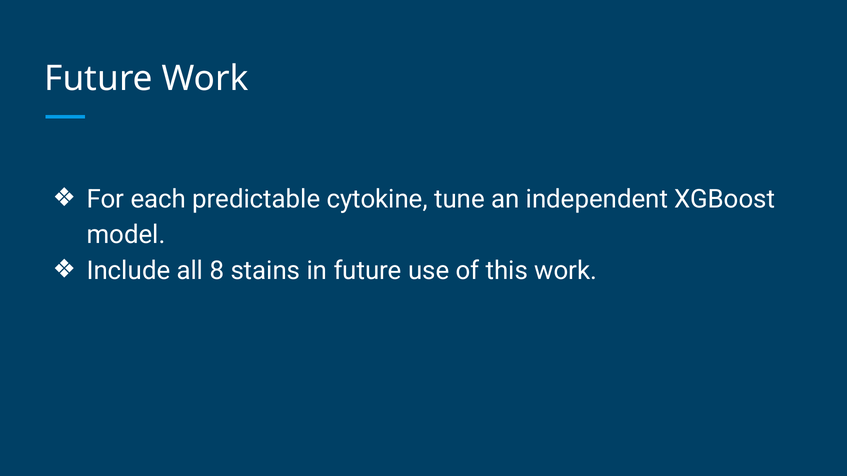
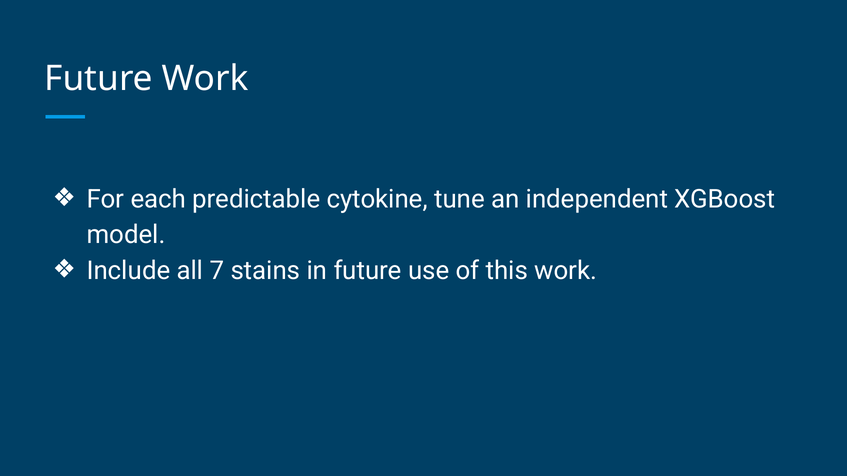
8: 8 -> 7 (217, 271)
